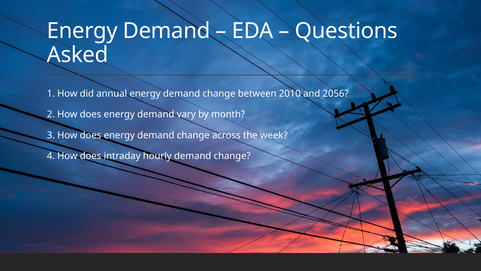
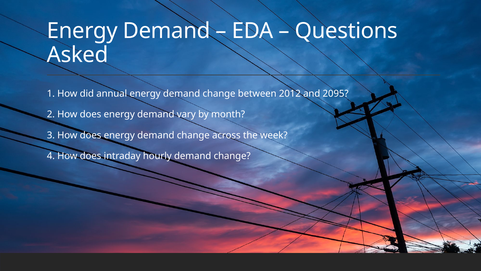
2010: 2010 -> 2012 (290, 94)
2056: 2056 -> 2095 (336, 94)
